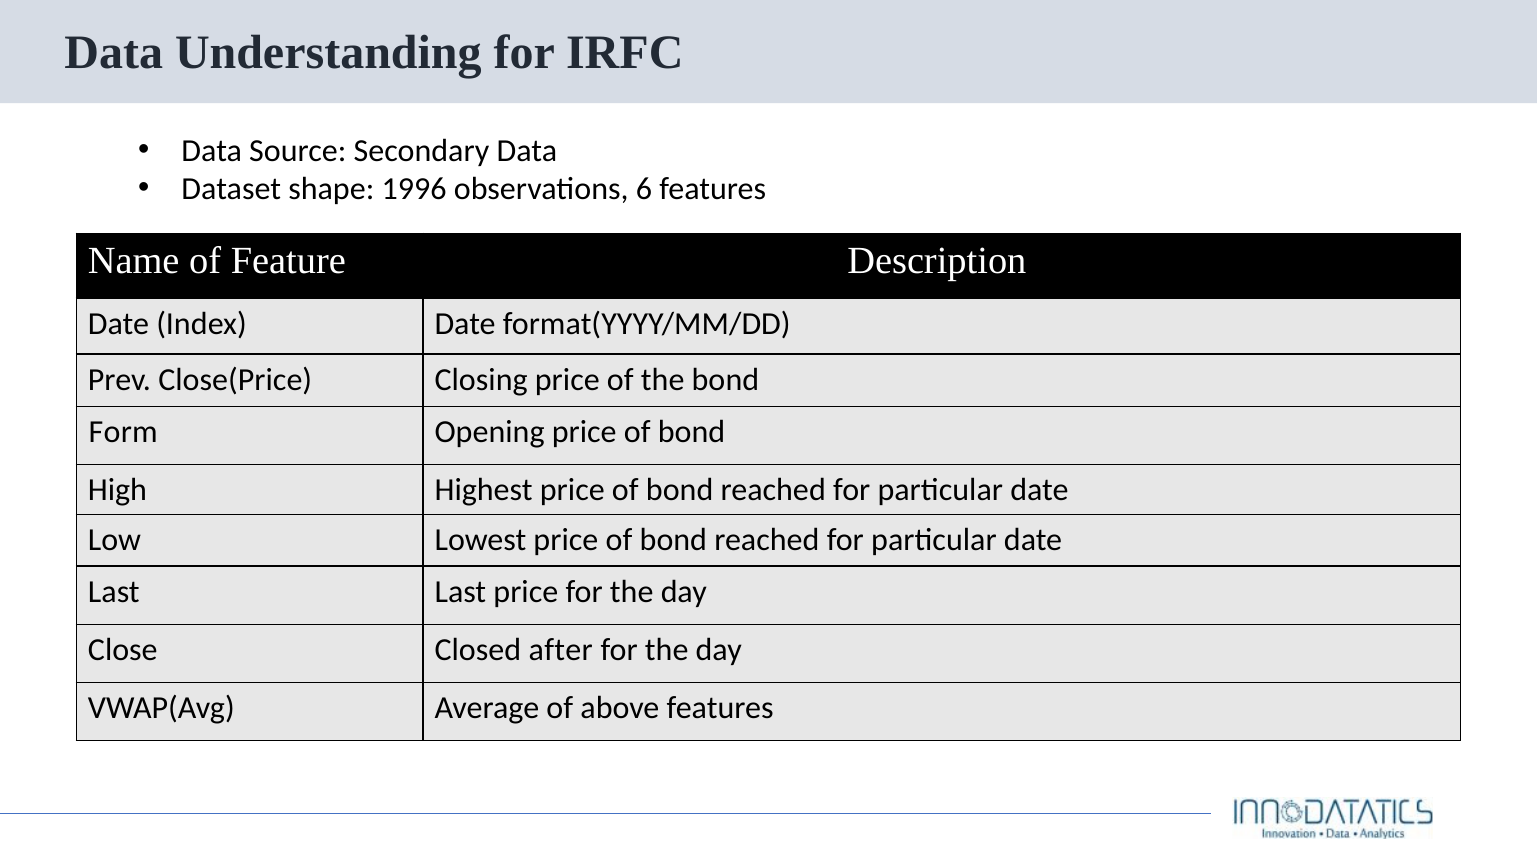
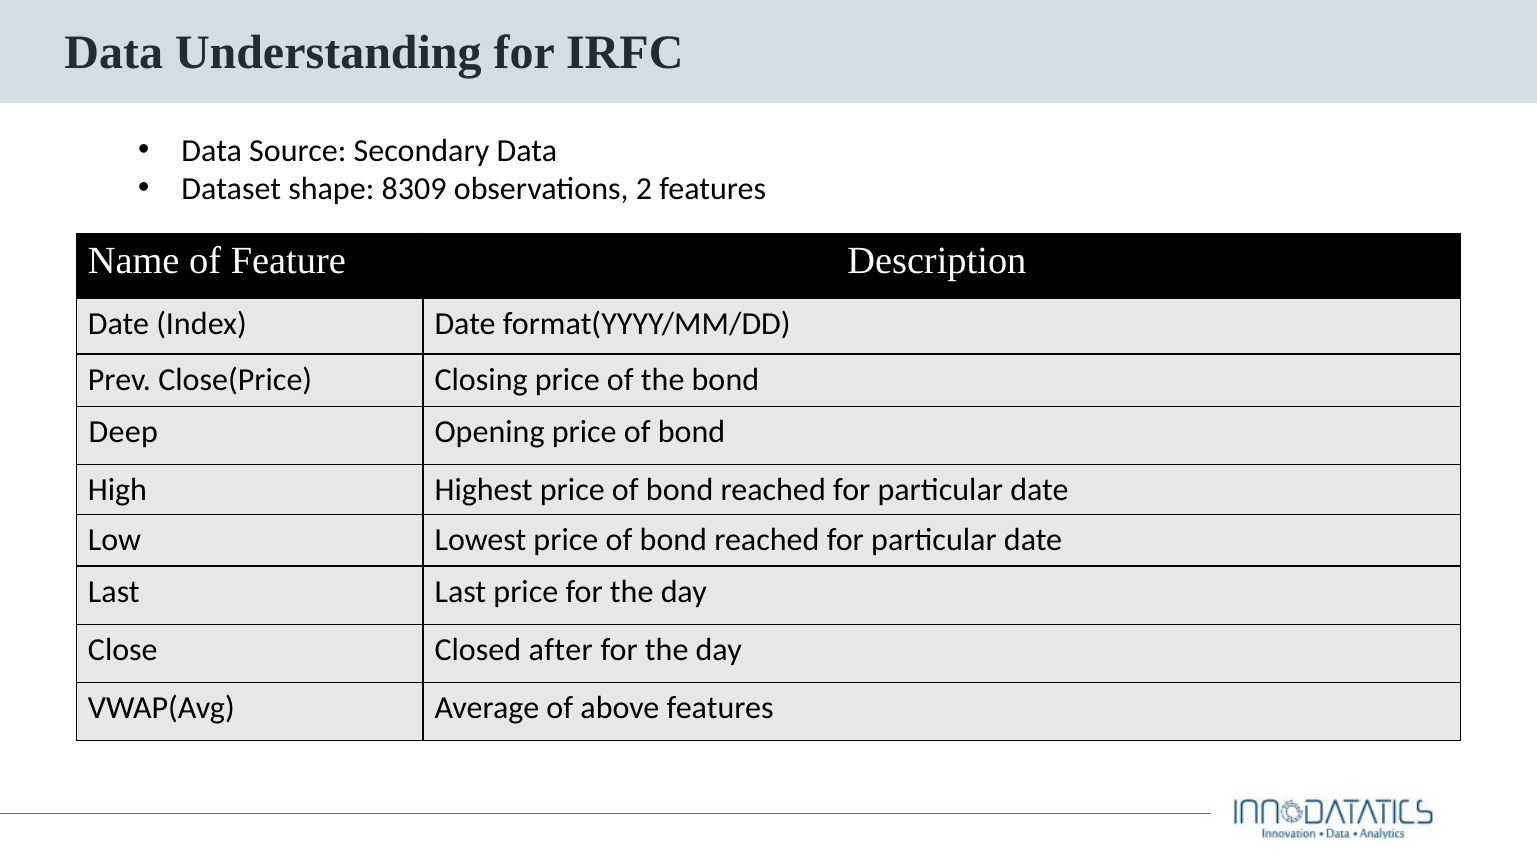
1996: 1996 -> 8309 (414, 189)
6: 6 -> 2 (644, 189)
Form: Form -> Deep (123, 433)
